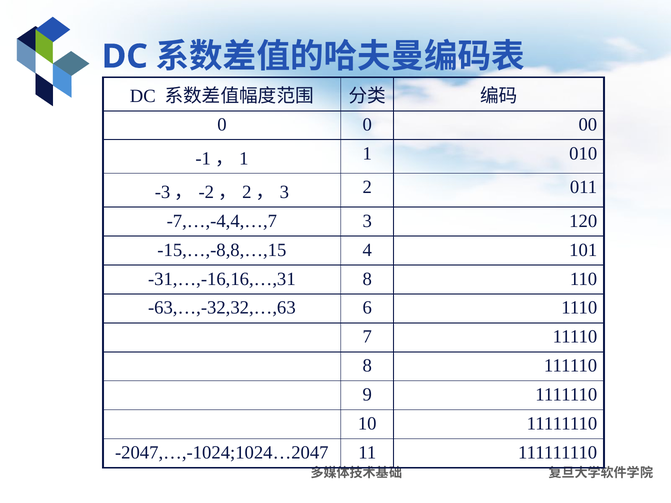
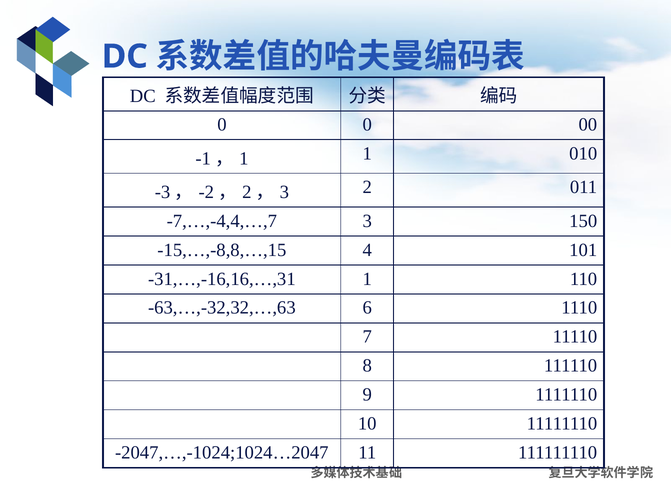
120: 120 -> 150 (583, 221)
-31,…,-16,16,…,31 8: 8 -> 1 (367, 279)
